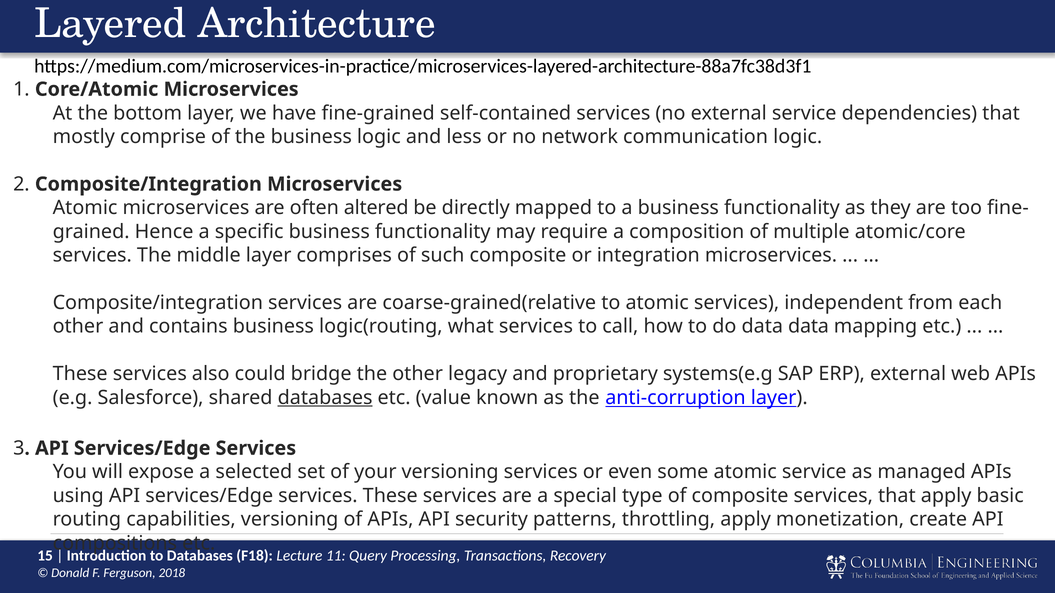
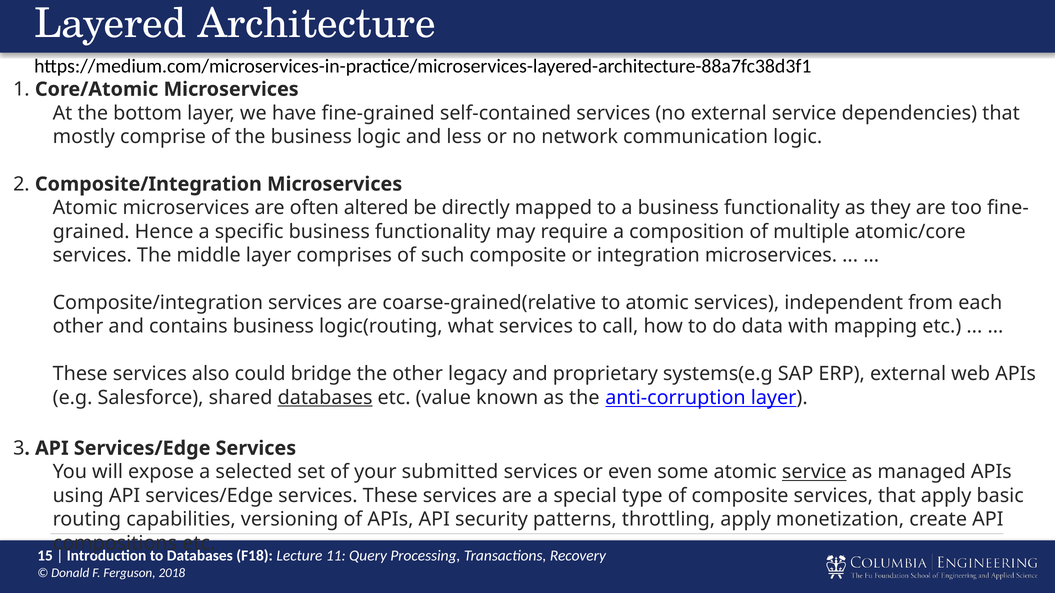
data data: data -> with (808, 327)
your versioning: versioning -> submitted (450, 472)
service underline: none -> present (814, 472)
